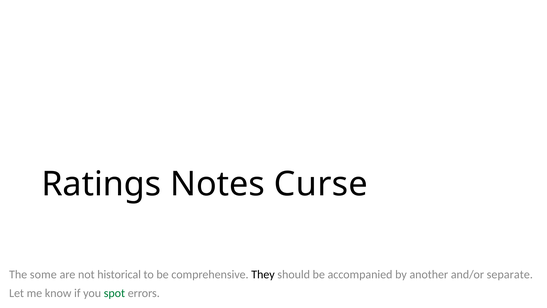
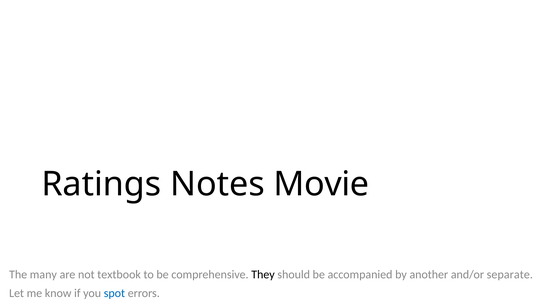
Curse: Curse -> Movie (321, 184)
some: some -> many (43, 274)
historical: historical -> textbook (119, 274)
spot colour: green -> blue (114, 293)
